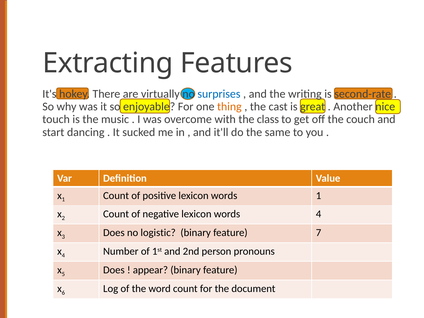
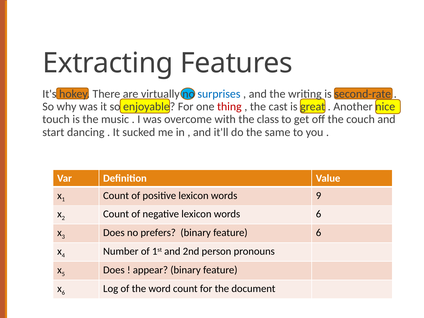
thing colour: orange -> red (229, 107)
words 1: 1 -> 9 (319, 196)
words 4: 4 -> 6 (319, 214)
logistic: logistic -> prefers (158, 233)
feature 7: 7 -> 6 (319, 233)
